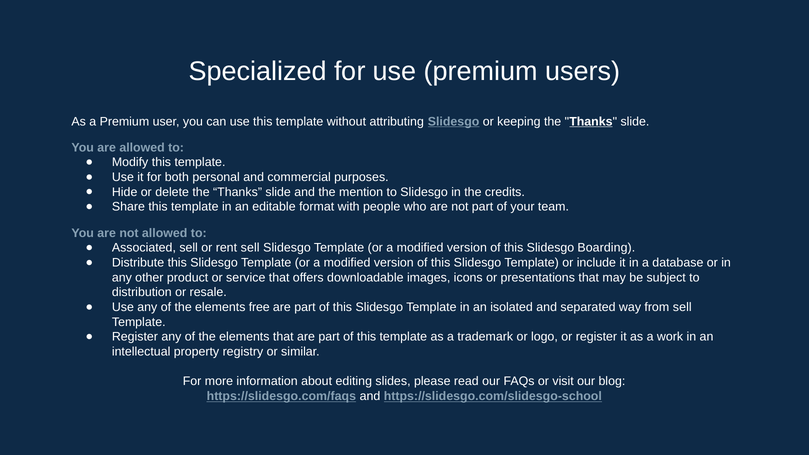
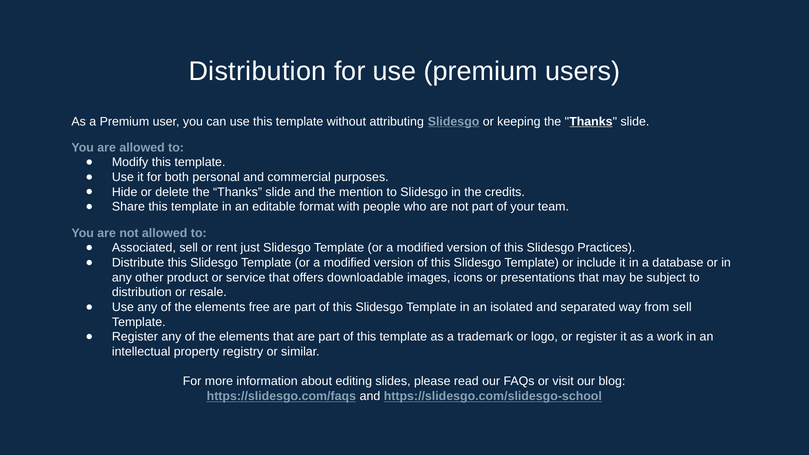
Specialized: Specialized -> Distribution (258, 71)
rent sell: sell -> just (250, 248)
Boarding: Boarding -> Practices (606, 248)
